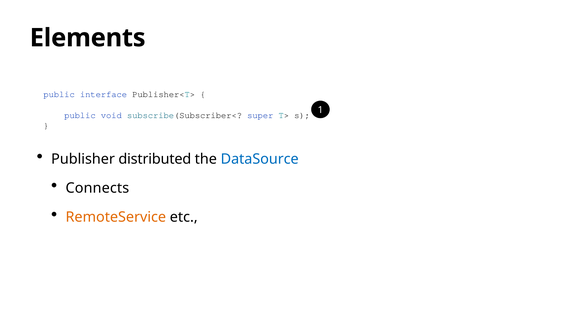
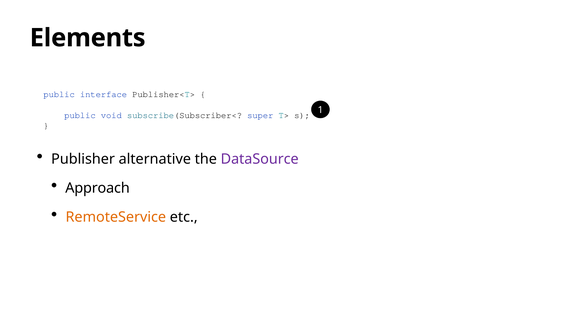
distributed: distributed -> alternative (155, 159)
DataSource colour: blue -> purple (260, 159)
Connects: Connects -> Approach (98, 188)
